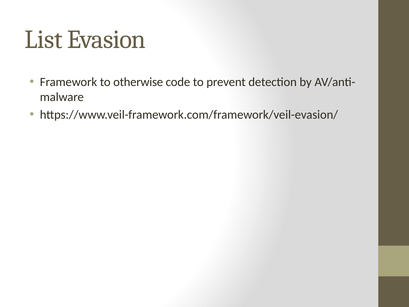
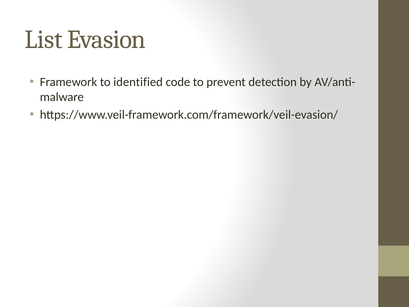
otherwise: otherwise -> identified (138, 82)
